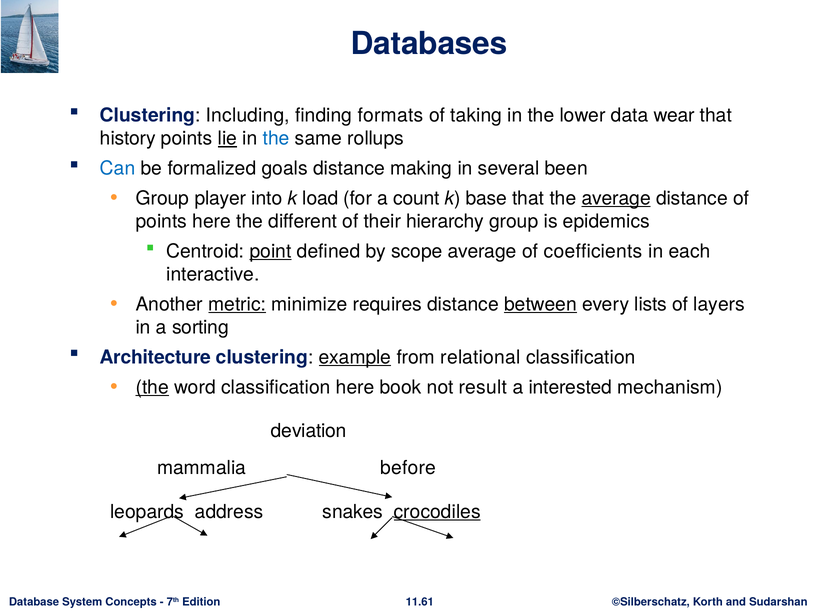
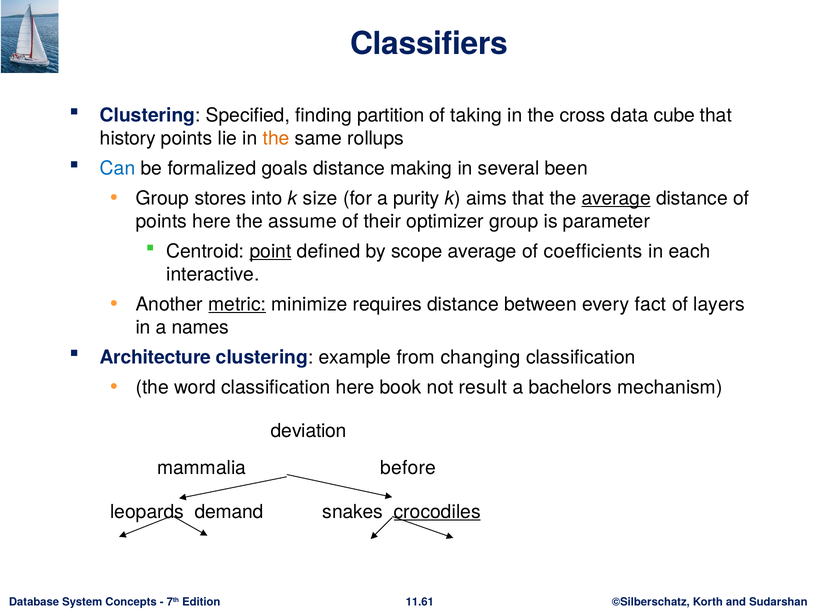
Databases: Databases -> Classifiers (429, 44)
Including: Including -> Specified (248, 115)
formats: formats -> partition (391, 115)
lower: lower -> cross (583, 115)
wear: wear -> cube (674, 115)
lie underline: present -> none (227, 138)
the colour: blue -> orange (276, 138)
player: player -> stores (220, 198)
load: load -> size (320, 198)
count: count -> purity (416, 198)
base: base -> aims (486, 198)
different: different -> assume (303, 221)
hierarchy: hierarchy -> optimizer (445, 221)
epidemics: epidemics -> parameter (606, 221)
between underline: present -> none (540, 304)
lists: lists -> fact (650, 304)
sorting: sorting -> names (200, 327)
example underline: present -> none (355, 357)
relational: relational -> changing (480, 357)
the underline: present -> none (152, 387)
interested: interested -> bachelors (570, 387)
address: address -> demand (229, 512)
